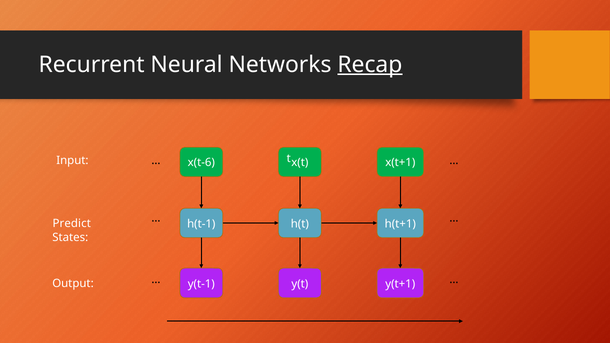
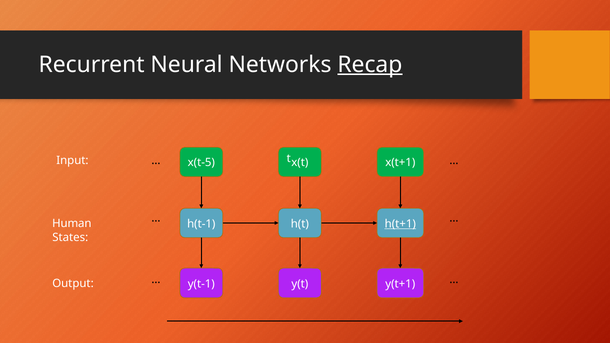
x(t-6: x(t-6 -> x(t-5 (201, 163)
Predict: Predict -> Human (72, 224)
h(t+1 underline: none -> present (400, 224)
